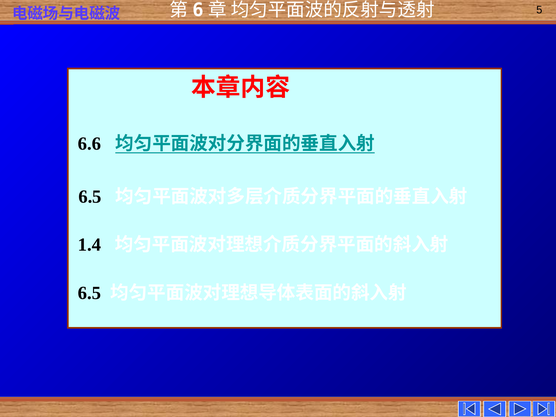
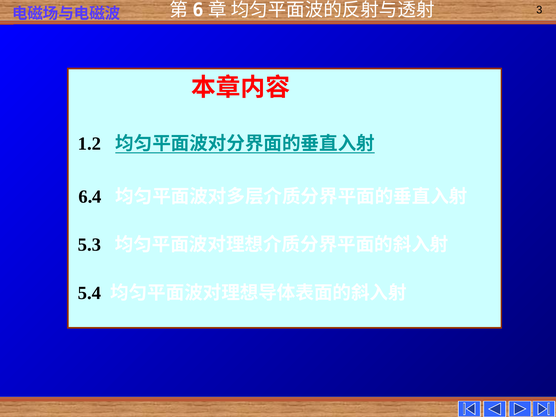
5: 5 -> 3 (539, 10)
6.6: 6.6 -> 1.2 (90, 144)
6.5: 6.5 -> 6.4 (90, 197)
1.4: 1.4 -> 5.3 (90, 245)
6.5: 6.5 -> 5.4 (90, 293)
